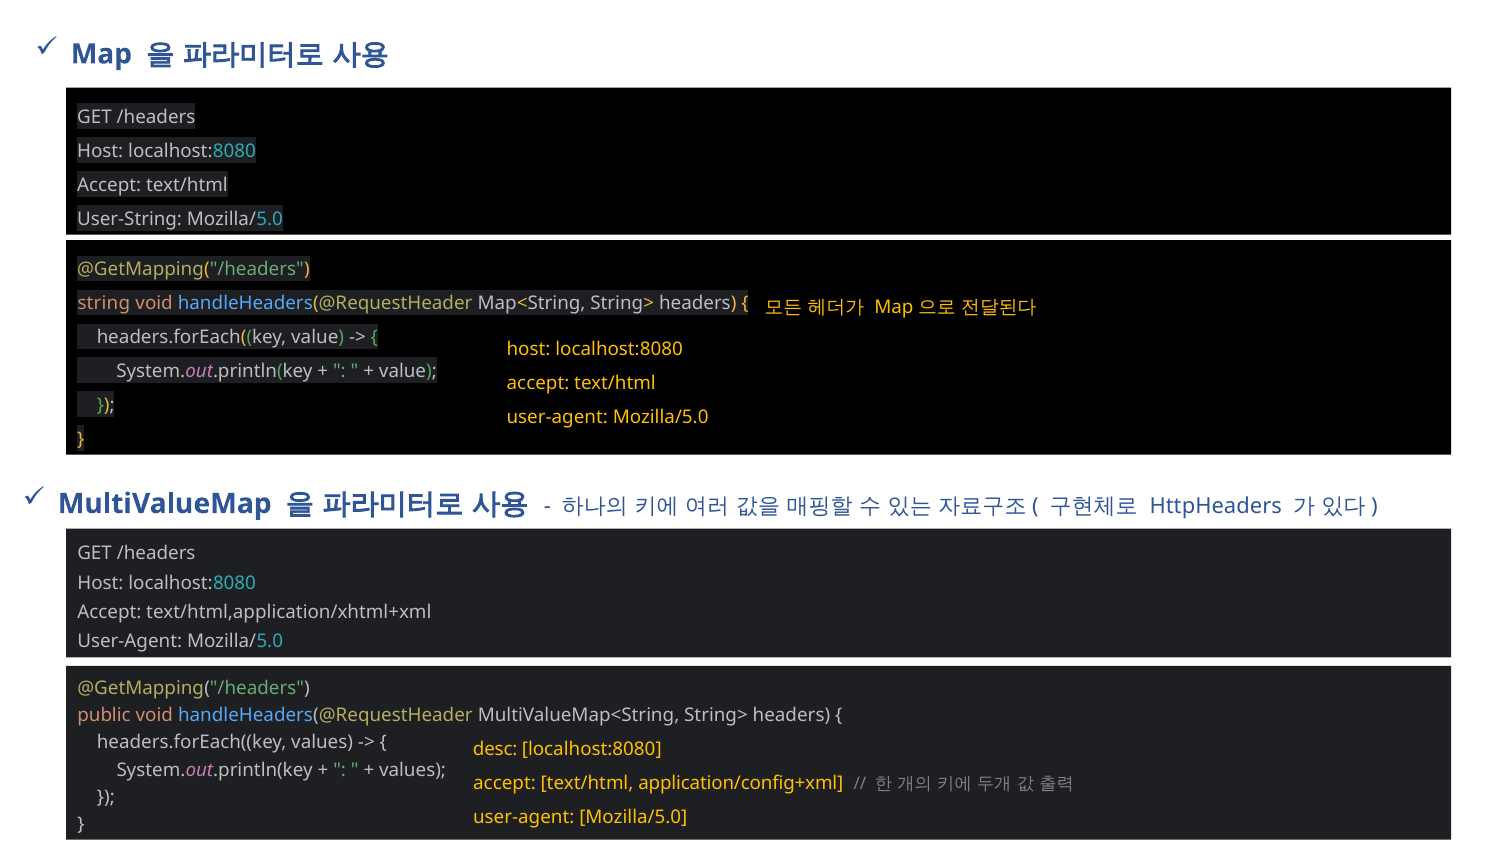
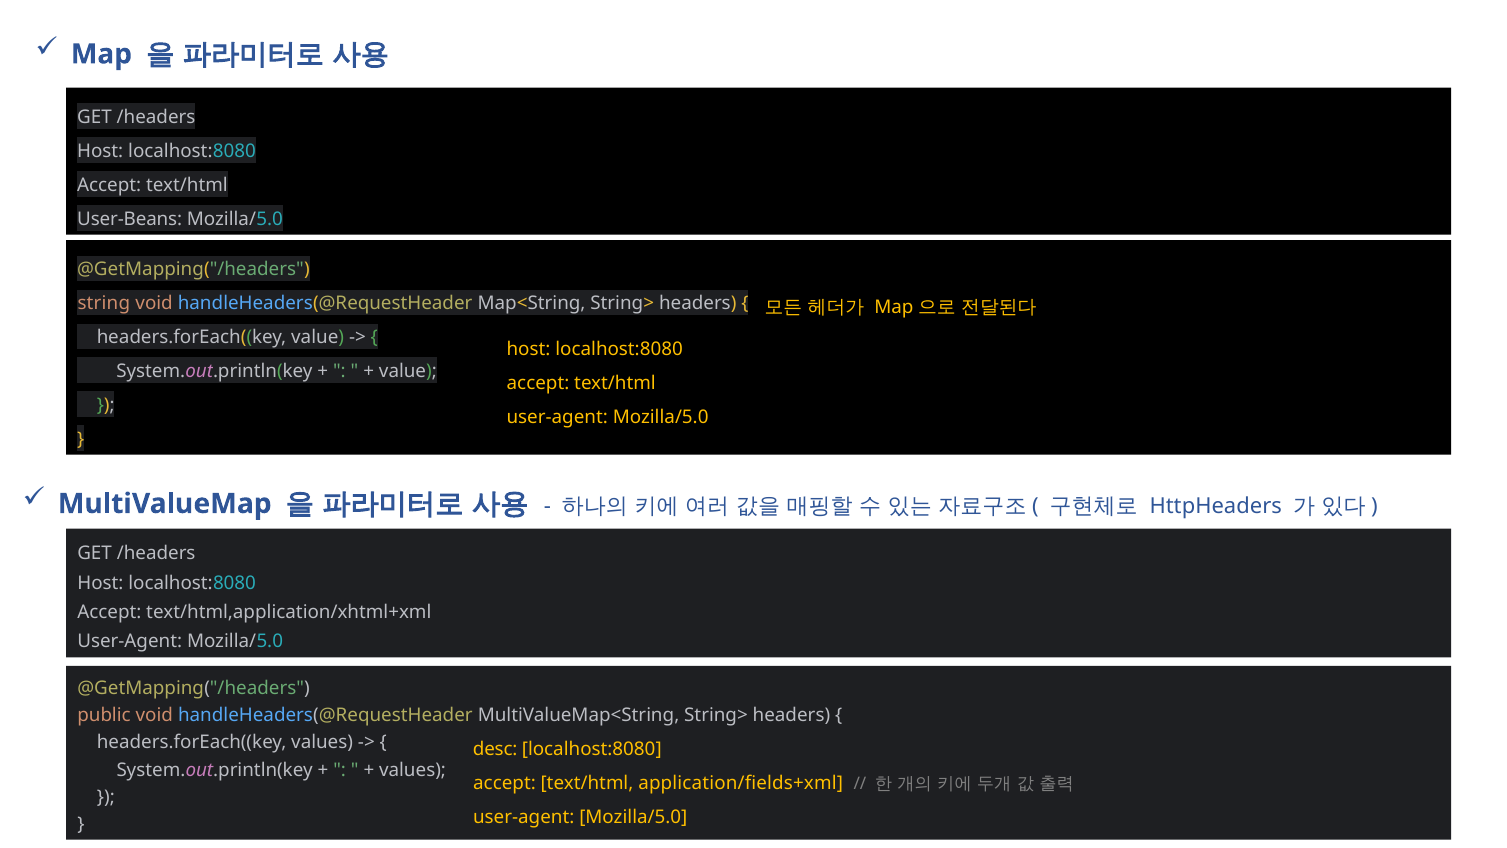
User-String: User-String -> User-Beans (130, 219)
application/config+xml: application/config+xml -> application/fields+xml (741, 783)
